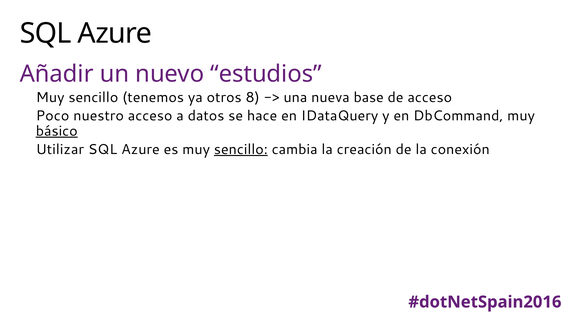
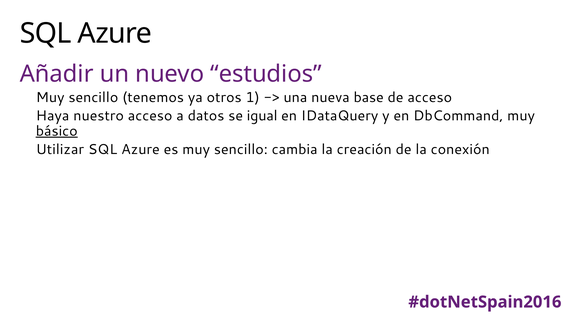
8: 8 -> 1 (253, 97)
Poco: Poco -> Haya (53, 116)
hace: hace -> igual (262, 116)
sencillo underline: present -> none (241, 149)
